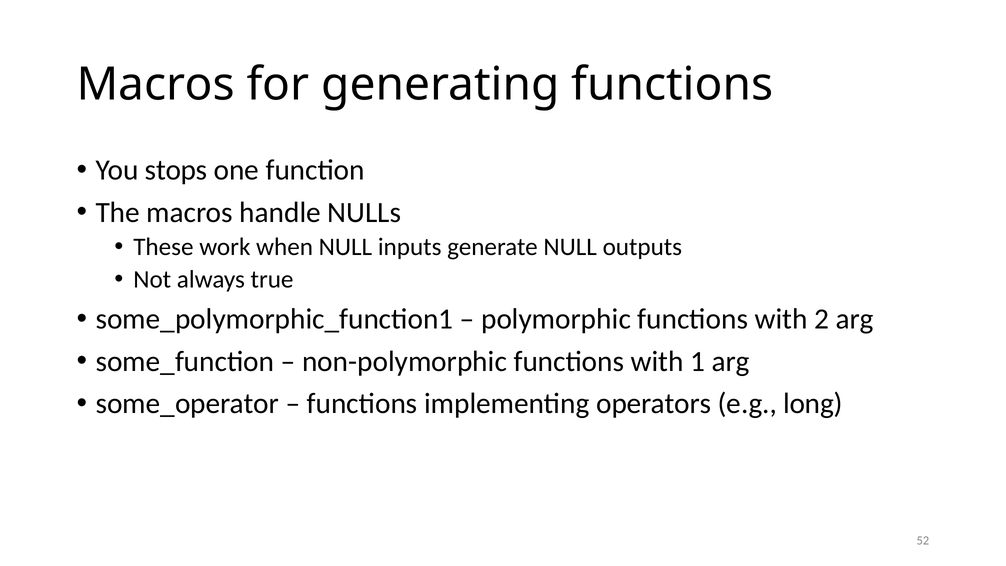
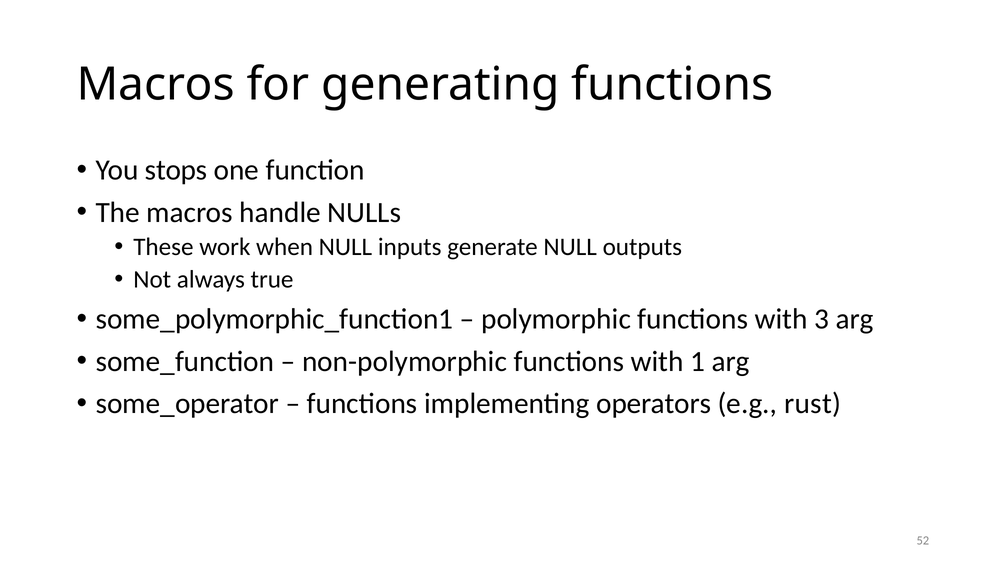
2: 2 -> 3 (822, 319)
long: long -> rust (813, 404)
